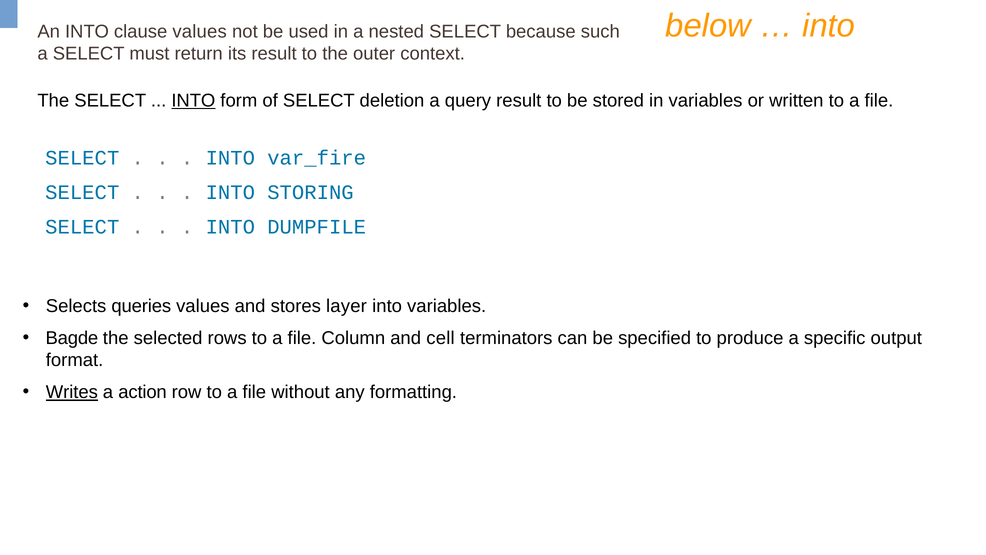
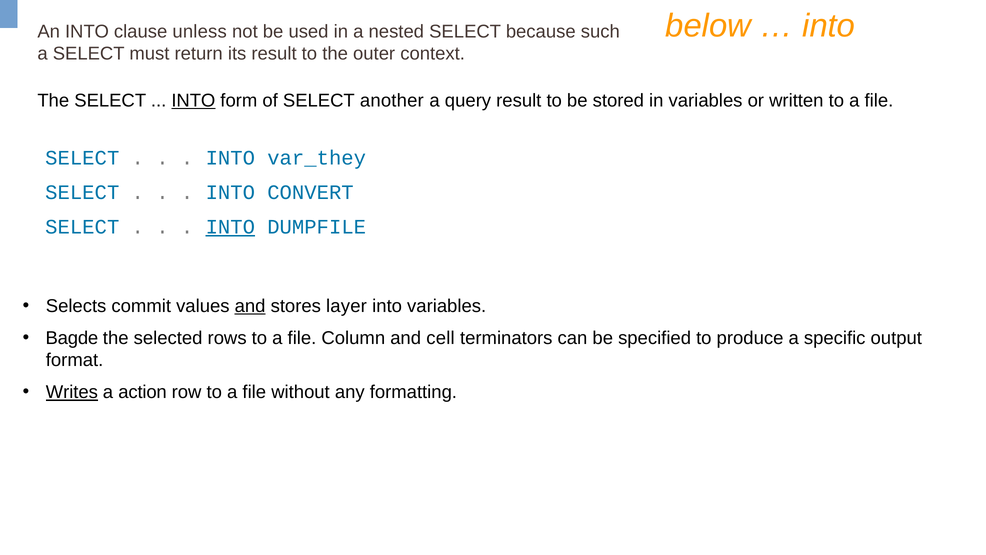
clause values: values -> unless (200, 32)
deletion: deletion -> another (392, 100)
var_fire: var_fire -> var_they (317, 158)
STORING: STORING -> CONVERT (310, 192)
INTO underline: none -> present (230, 227)
queries: queries -> commit (141, 306)
and underline: none -> present (250, 306)
